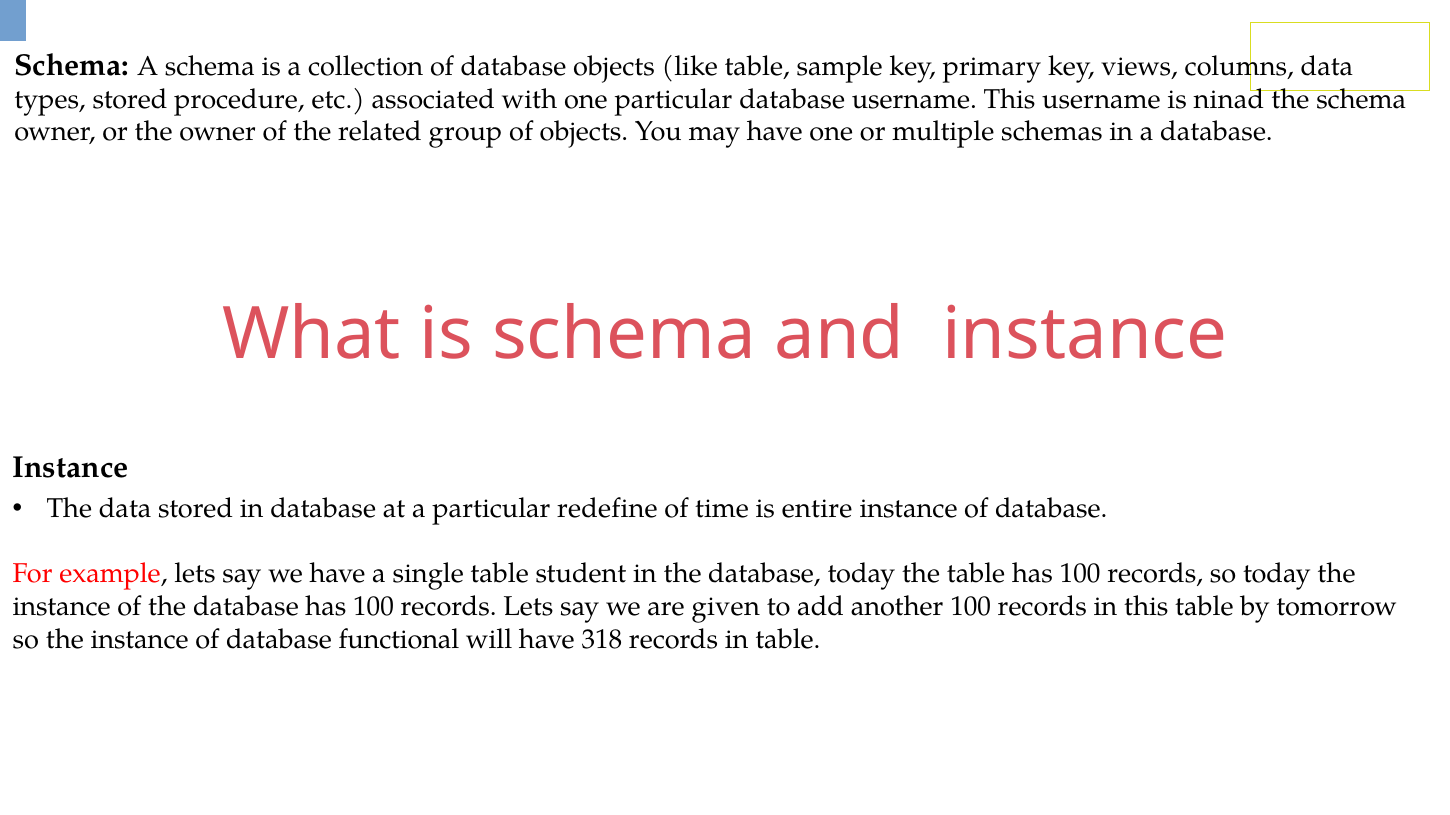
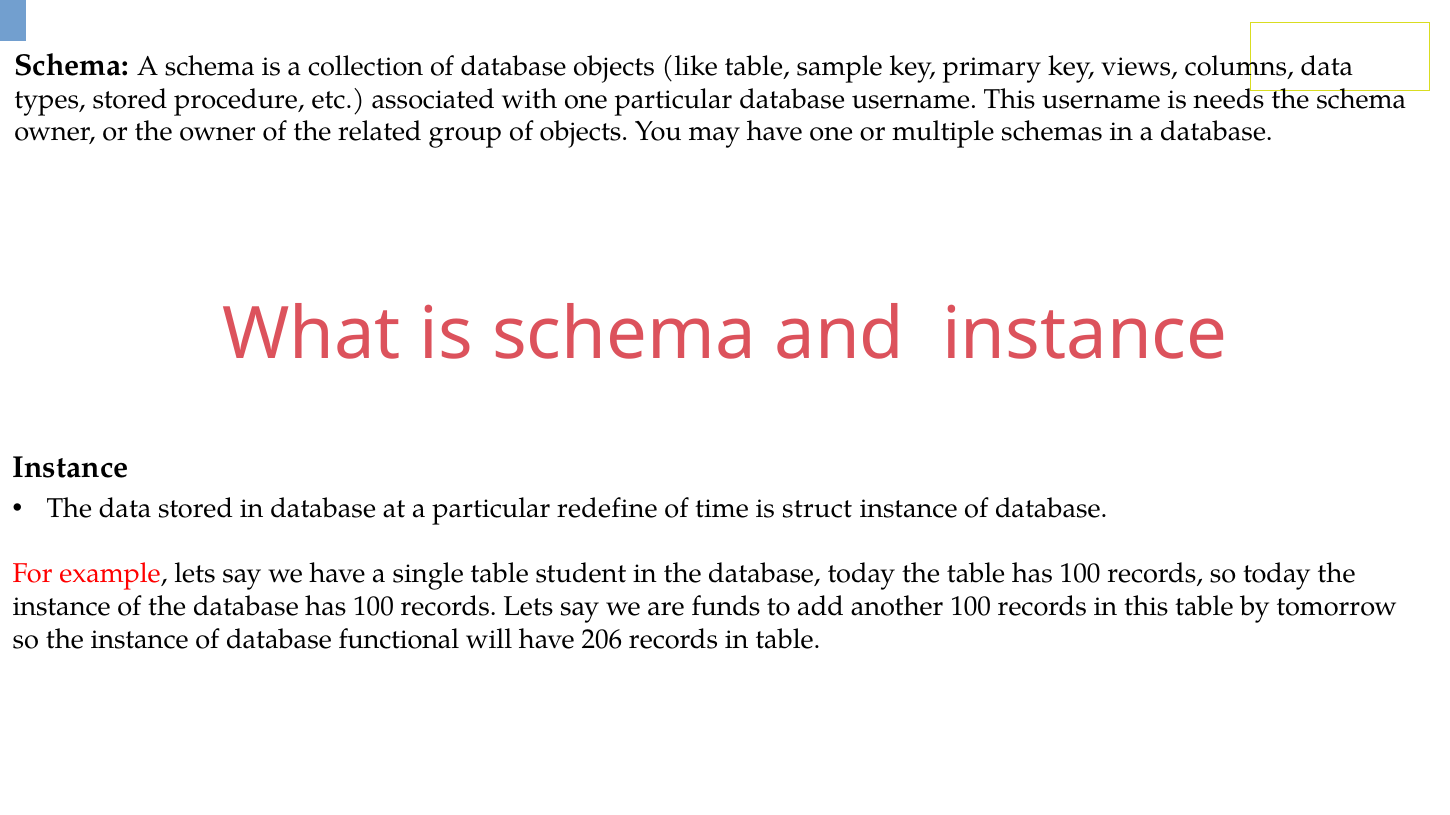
ninad: ninad -> needs (1229, 99)
entire: entire -> struct (817, 509)
given: given -> funds (726, 607)
318: 318 -> 206 (602, 640)
